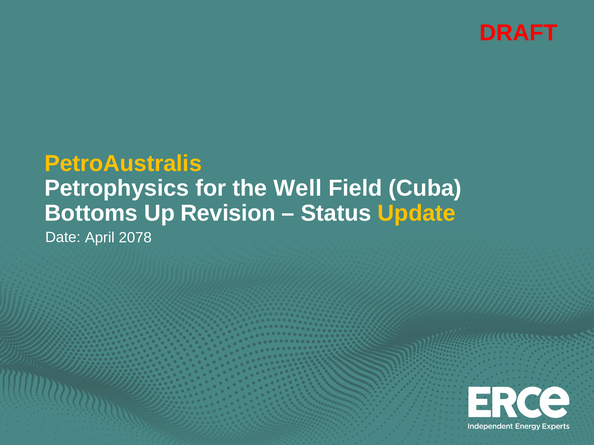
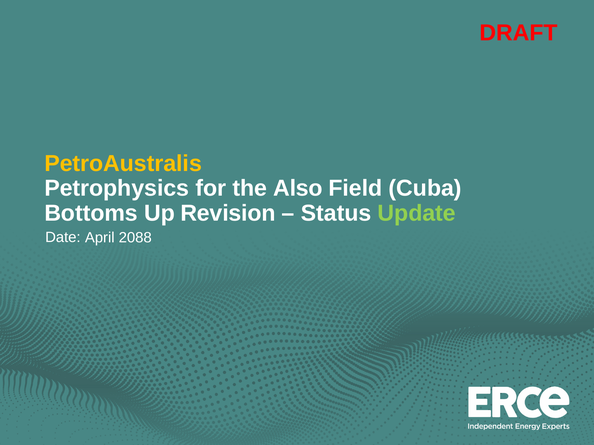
Well: Well -> Also (298, 189)
Update colour: yellow -> light green (417, 213)
2078: 2078 -> 2088 (135, 238)
